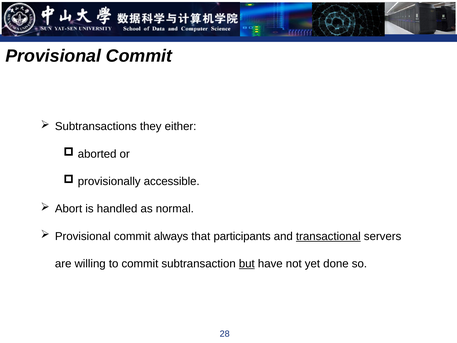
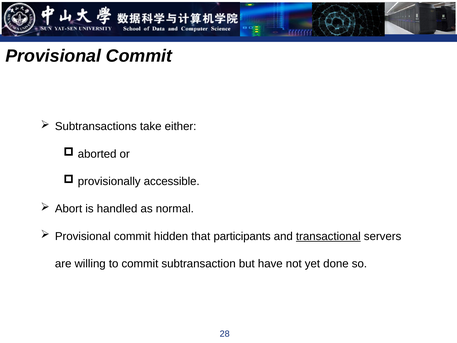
they: they -> take (151, 126)
always: always -> hidden (171, 236)
but underline: present -> none (247, 264)
